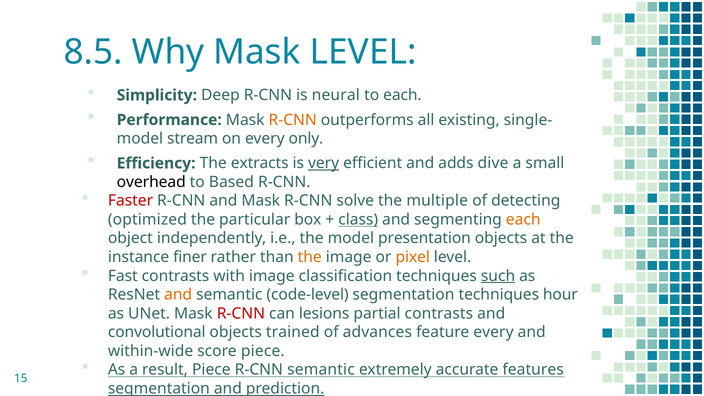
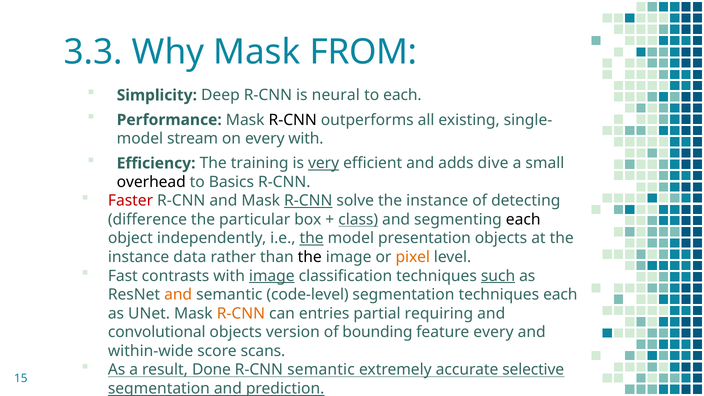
8.5: 8.5 -> 3.3 (93, 52)
Mask LEVEL: LEVEL -> FROM (364, 52)
R-CNN colour: orange -> black (293, 120)
every only: only -> with (306, 139)
extracts: extracts -> training (260, 163)
Based: Based -> Basics (231, 182)
R-CNN underline: none -> present (308, 201)
solve the multiple: multiple -> instance (437, 201)
optimized: optimized -> difference (147, 220)
each colour: orange -> black (523, 220)
the underline: none -> present (312, 238)
finer: finer -> data (190, 257)
the colour: orange -> black (310, 257)
image underline: none -> present (272, 276)
techniques hour: hour -> each (560, 295)
R-CNN colour: red -> orange (241, 313)
lesions: lesions -> entries (324, 313)
partial contrasts: contrasts -> requiring (439, 313)
trained: trained -> version (293, 332)
advances: advances -> bounding (377, 332)
score piece: piece -> scans (263, 351)
result Piece: Piece -> Done (211, 370)
features: features -> selective (533, 370)
